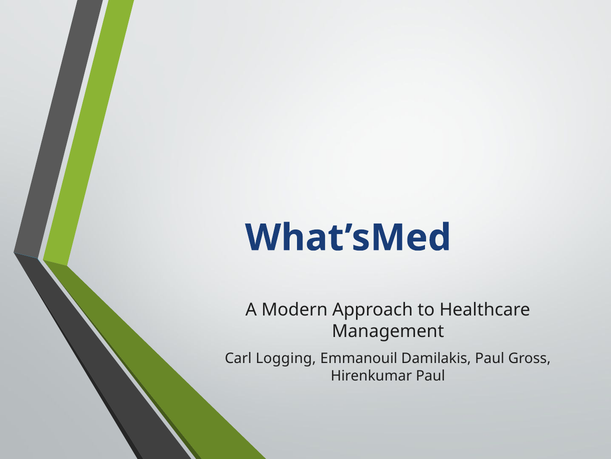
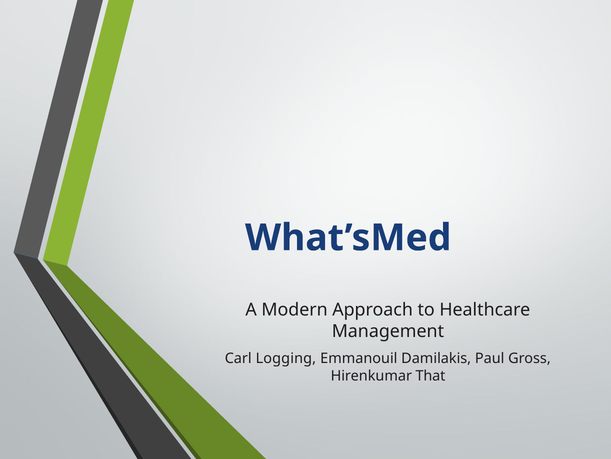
Hirenkumar Paul: Paul -> That (430, 375)
